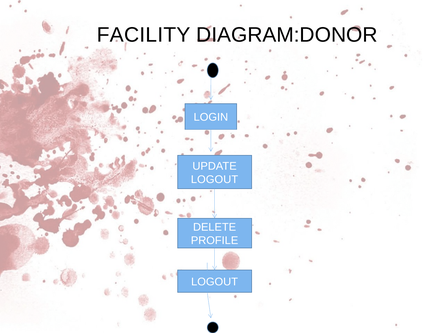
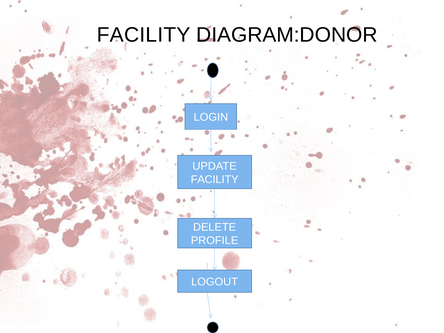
LOGOUT: LOGOUT -> FACILITY (215, 180)
